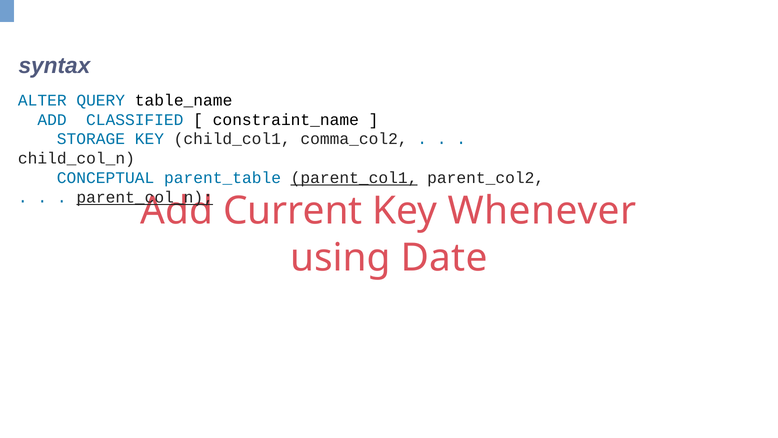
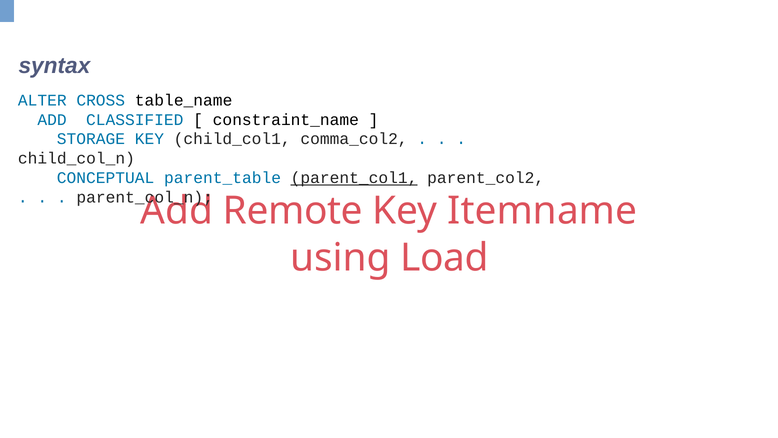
QUERY: QUERY -> CROSS (101, 100)
parent_col_n underline: present -> none (145, 197)
Current: Current -> Remote (293, 211)
Whenever: Whenever -> Itemname (542, 211)
Date: Date -> Load (444, 258)
